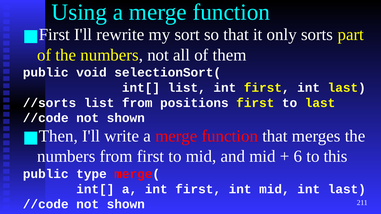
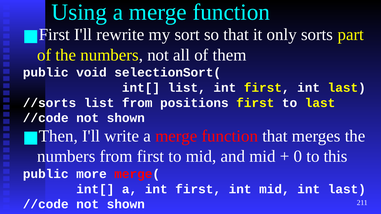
6: 6 -> 0 (298, 157)
type: type -> more (91, 174)
